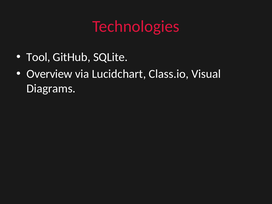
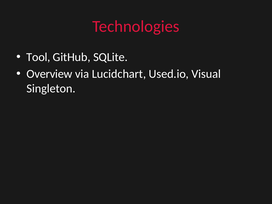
Class.io: Class.io -> Used.io (169, 74)
Diagrams: Diagrams -> Singleton (51, 89)
